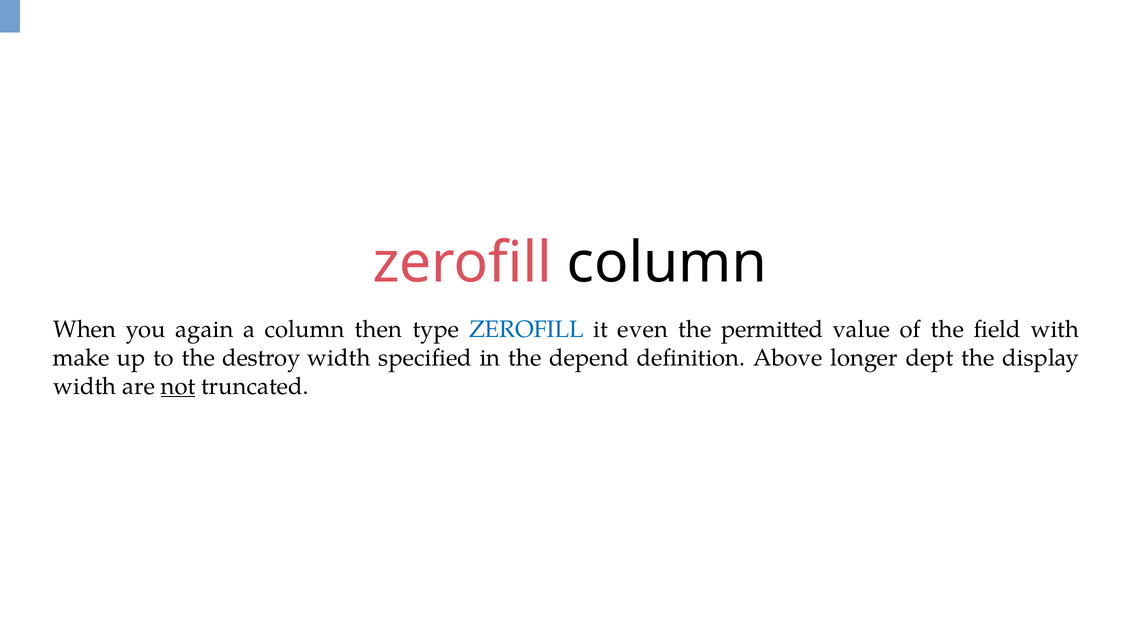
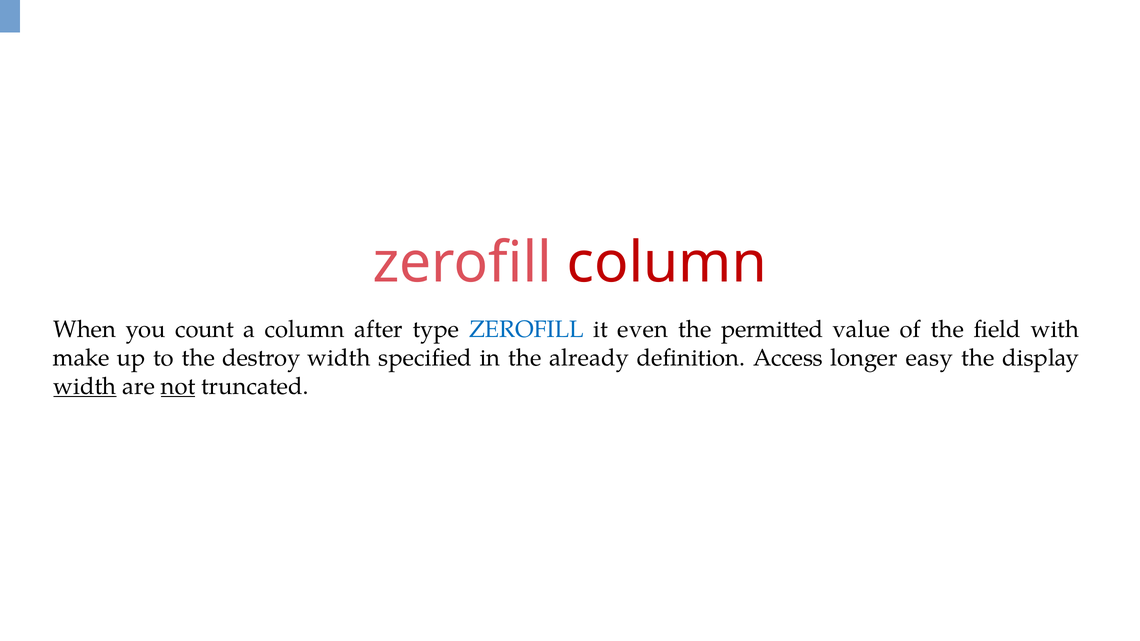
column colour: black -> red (667, 263)
again: again -> count (205, 329)
then: then -> after (379, 329)
depend: depend -> already (589, 358)
Above: Above -> Access (788, 358)
dept: dept -> easy (929, 358)
width underline: none -> present (85, 386)
